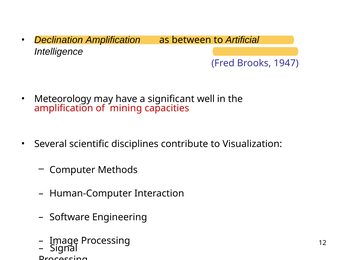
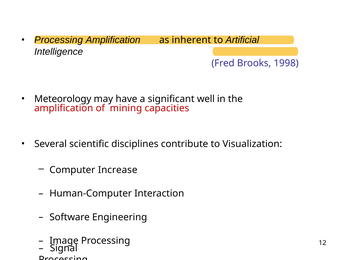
Declination: Declination -> Processing (59, 40)
between: between -> inherent (191, 40)
1947: 1947 -> 1998 (286, 63)
Methods: Methods -> Increase (118, 170)
